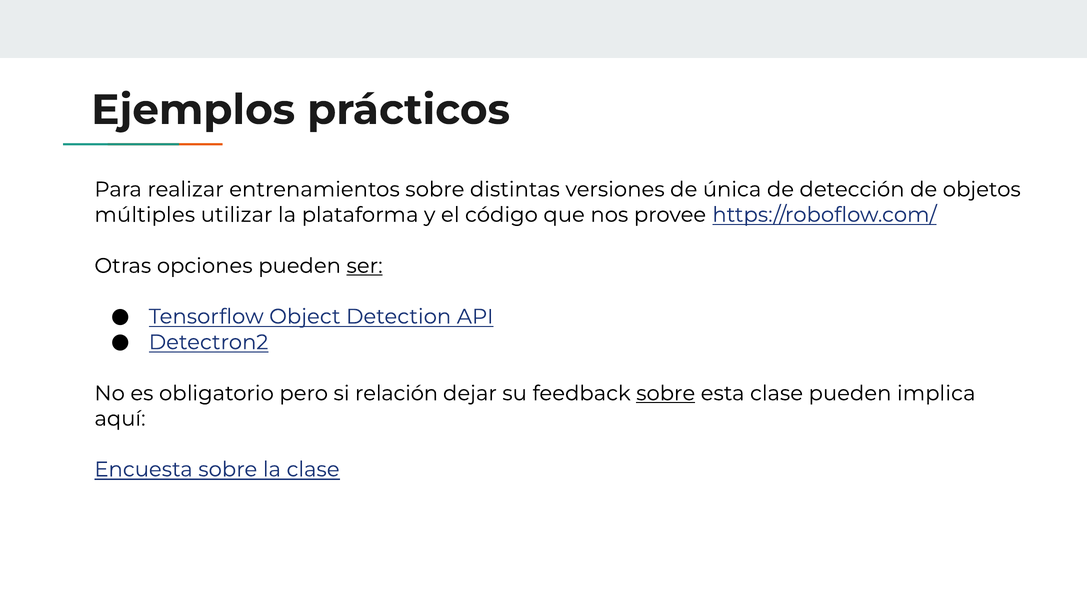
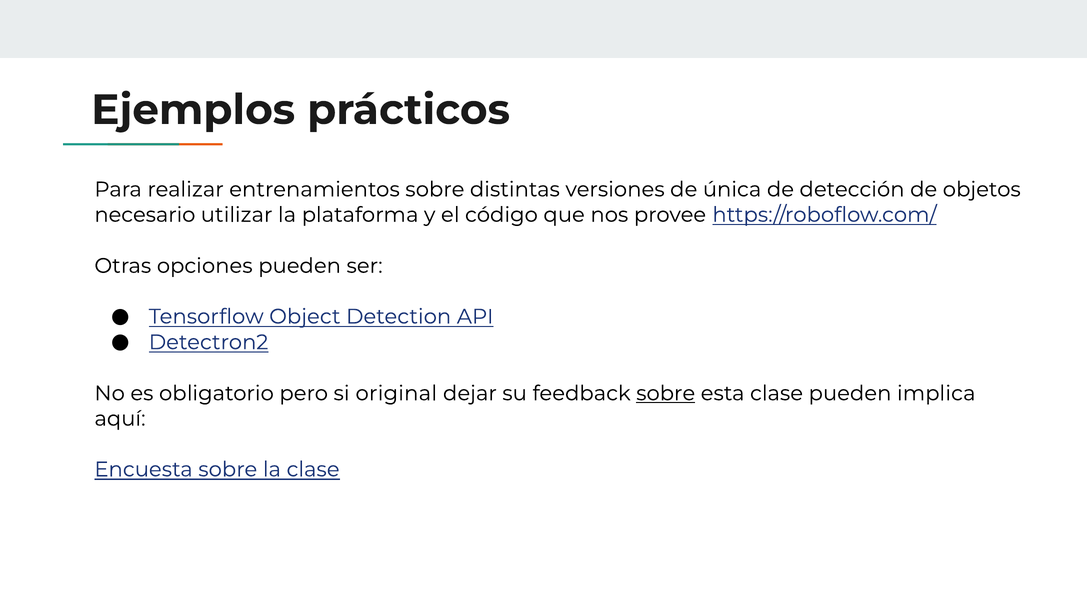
múltiples: múltiples -> necesario (145, 215)
ser underline: present -> none (365, 266)
relación: relación -> original (396, 394)
